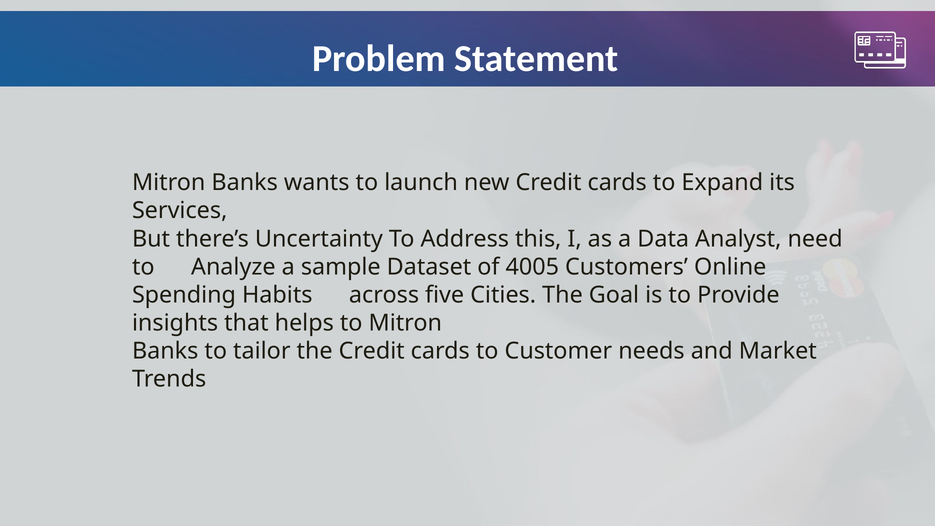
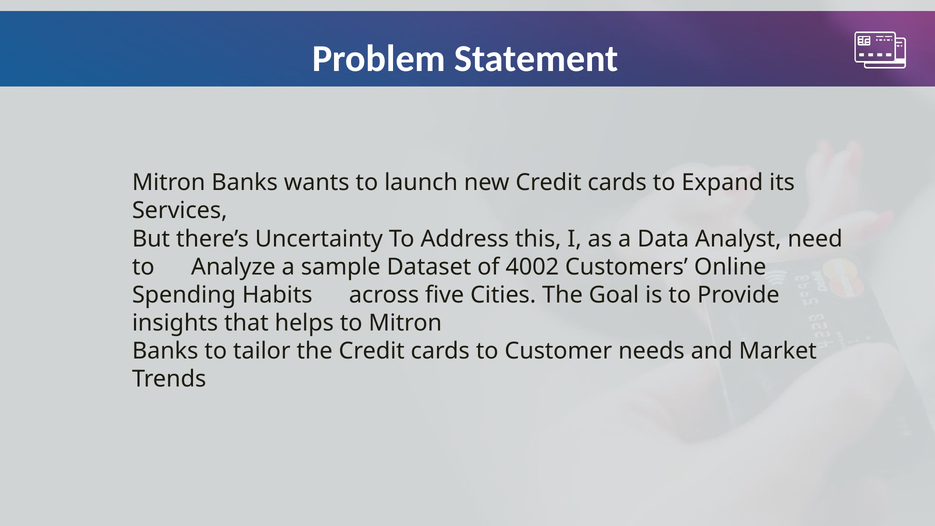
4005: 4005 -> 4002 (532, 267)
